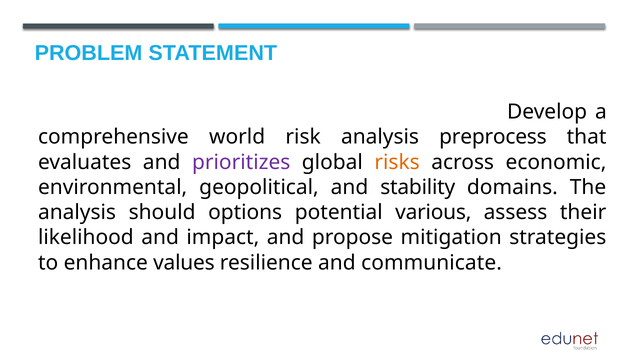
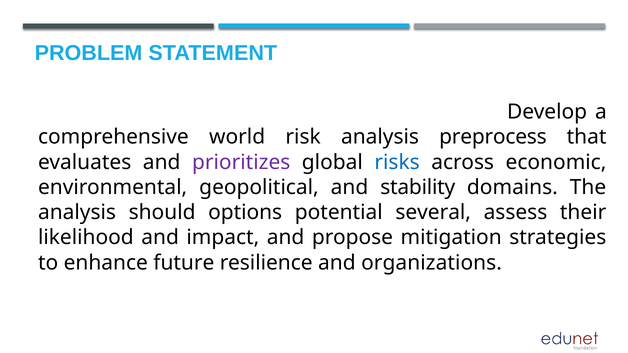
risks colour: orange -> blue (397, 162)
various: various -> several (433, 213)
values: values -> future (184, 263)
communicate: communicate -> organizations (432, 263)
